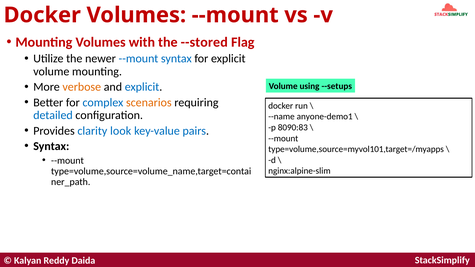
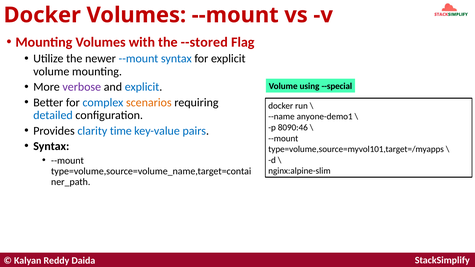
verbose colour: orange -> purple (82, 87)
--setups: --setups -> --special (337, 86)
8090:83: 8090:83 -> 8090:46 (293, 128)
look: look -> time (121, 131)
